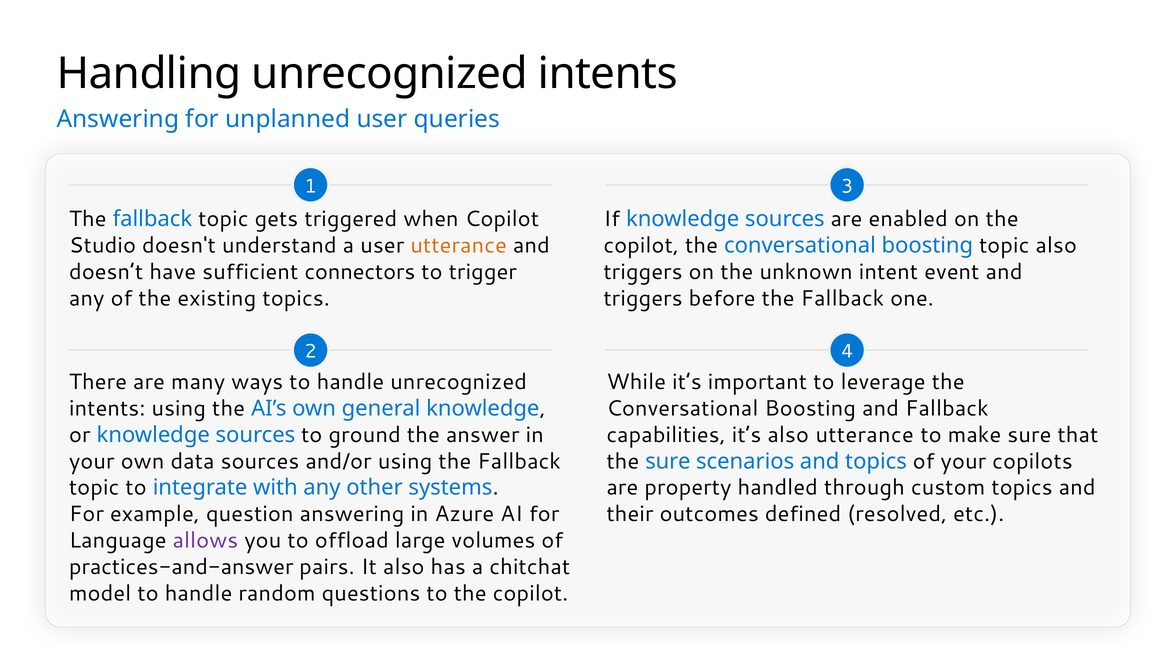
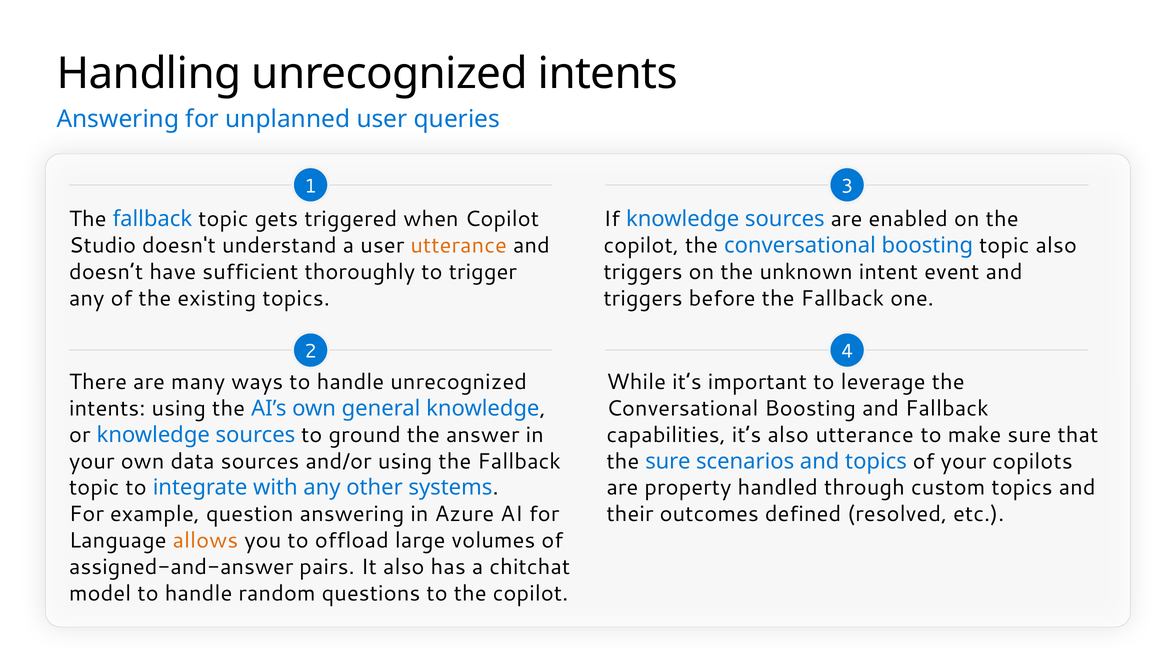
connectors: connectors -> thoroughly (360, 272)
allows colour: purple -> orange (205, 541)
practices-and-answer: practices-and-answer -> assigned-and-answer (181, 567)
